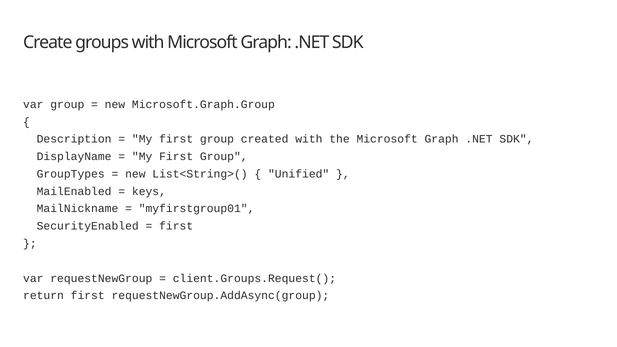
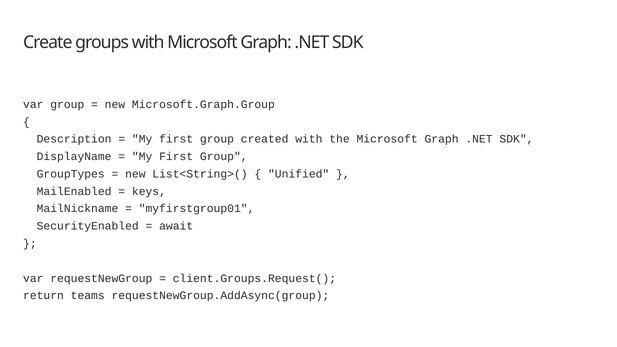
first: first -> await (176, 226)
return first: first -> teams (88, 296)
